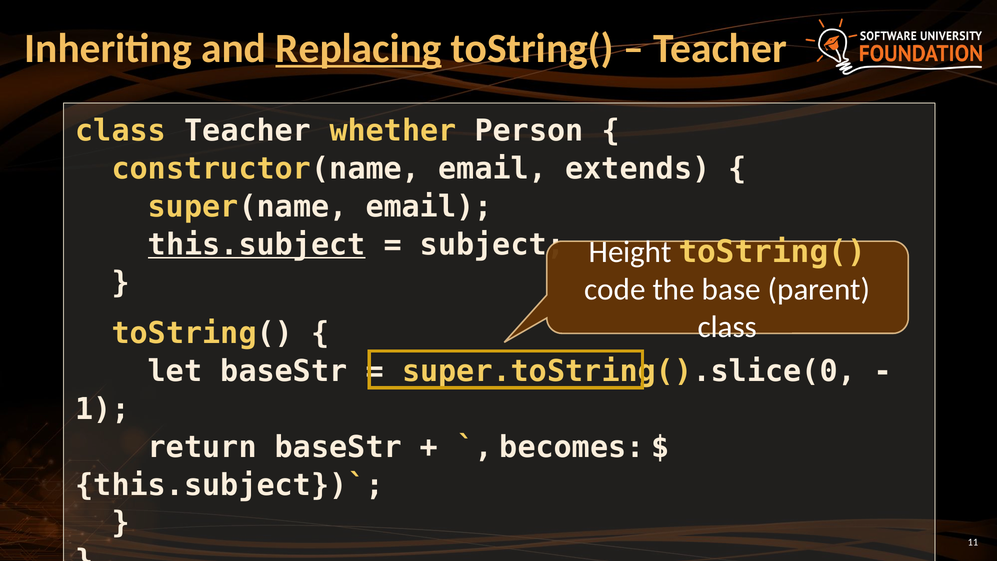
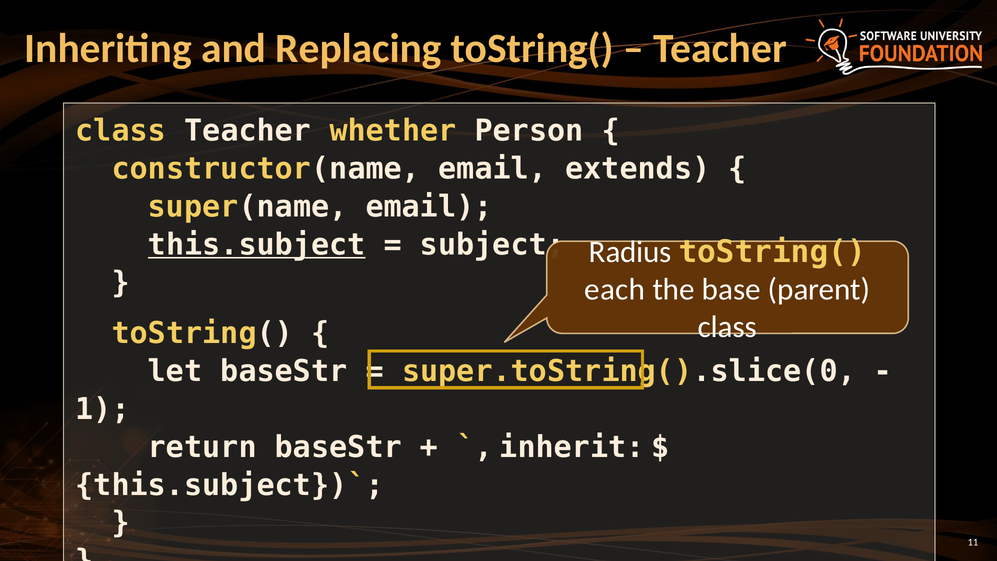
Replacing underline: present -> none (358, 48)
Height: Height -> Radius (630, 252)
code: code -> each (615, 289)
becomes: becomes -> inherit (572, 447)
